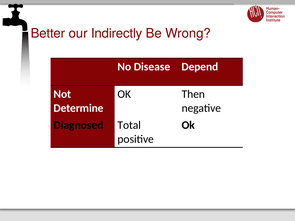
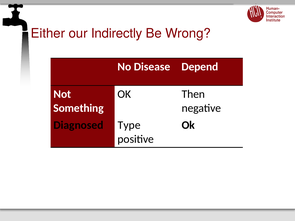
Better: Better -> Either (48, 34)
Determine: Determine -> Something (79, 108)
Total: Total -> Type (129, 125)
